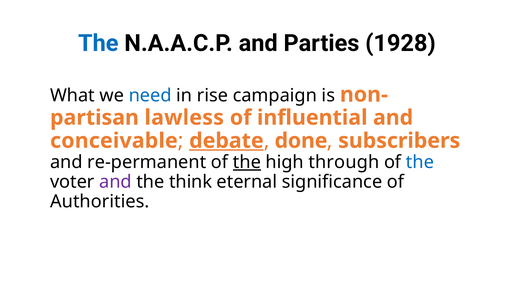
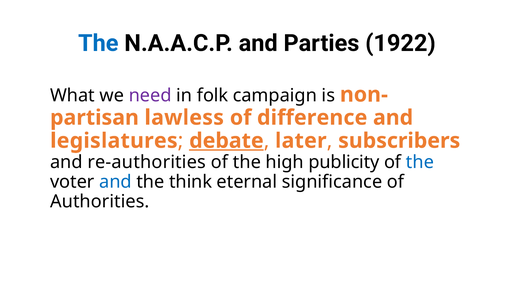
1928: 1928 -> 1922 (400, 43)
need colour: blue -> purple (150, 95)
rise: rise -> folk (213, 95)
influential: influential -> difference (312, 117)
conceivable: conceivable -> legislatures (114, 141)
done: done -> later (301, 141)
re-permanent: re-permanent -> re-authorities (147, 162)
the underline: present -> none (247, 162)
through: through -> publicity (344, 162)
and colour: purple -> blue (115, 181)
